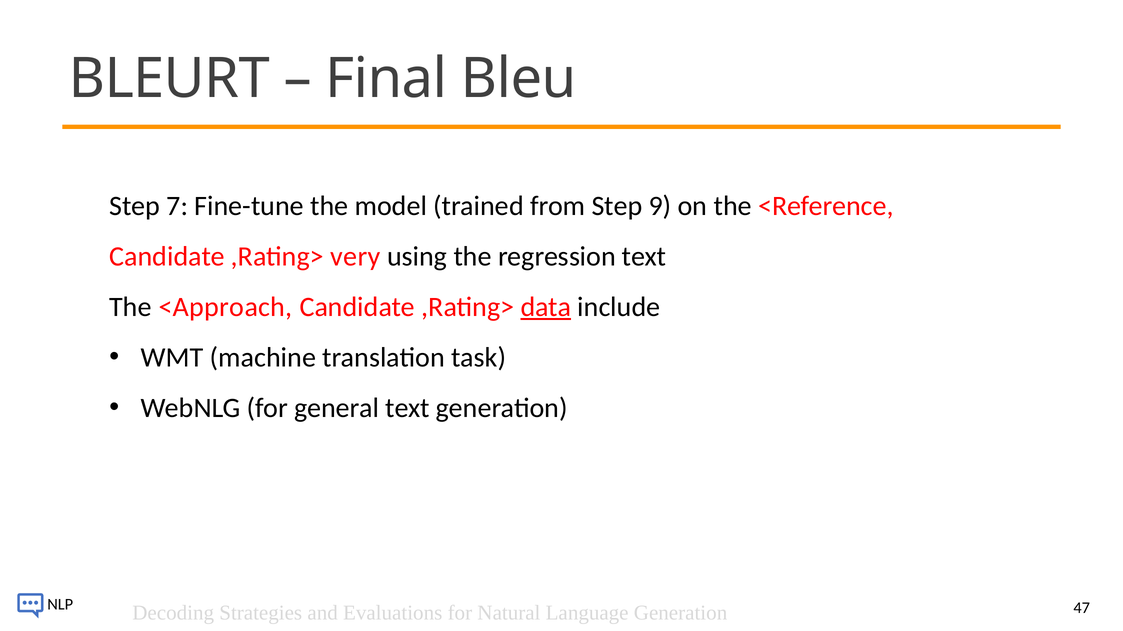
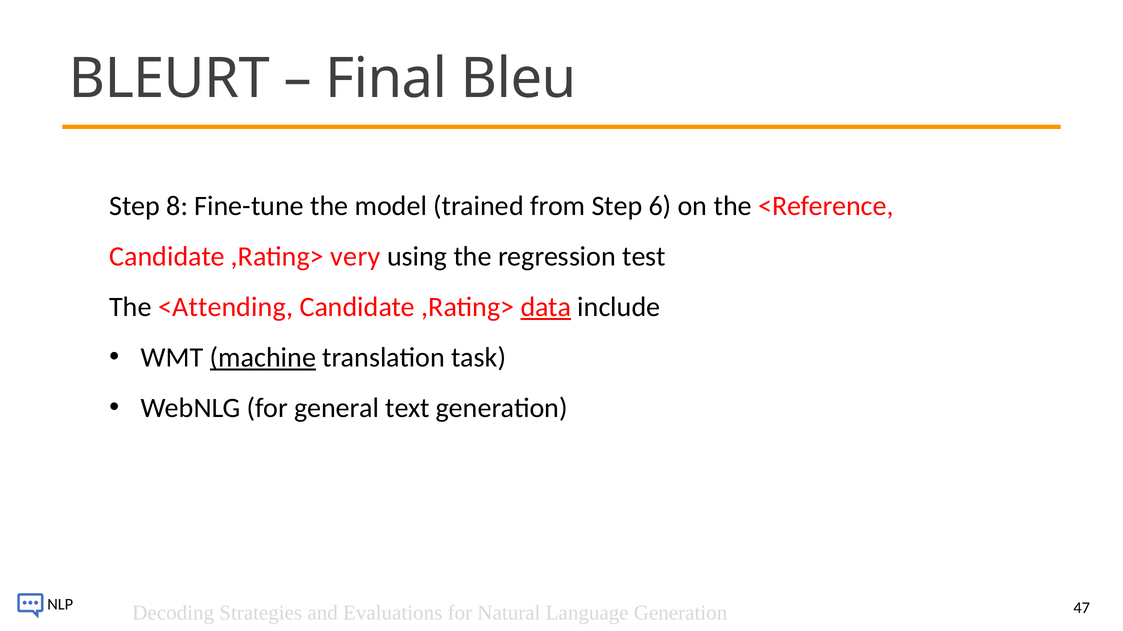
7: 7 -> 8 (177, 206)
9: 9 -> 6 (660, 206)
regression text: text -> test (644, 257)
<Approach: <Approach -> <Attending (226, 307)
machine underline: none -> present (263, 358)
